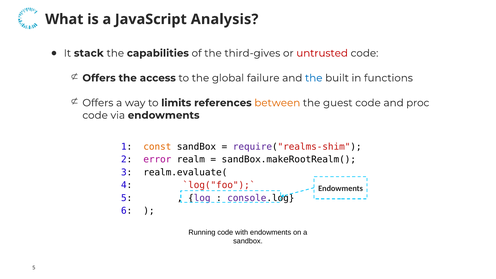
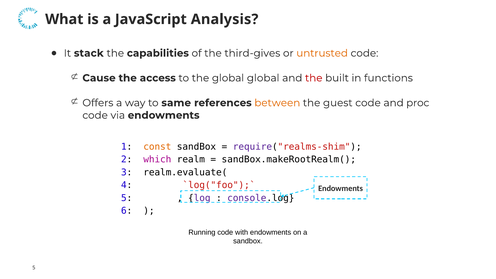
untrusted colour: red -> orange (322, 53)
Offers: Offers -> Cause (99, 78)
global failure: failure -> global (263, 78)
the colour: blue -> red (314, 78)
limits: limits -> same (176, 103)
error: error -> which (157, 159)
